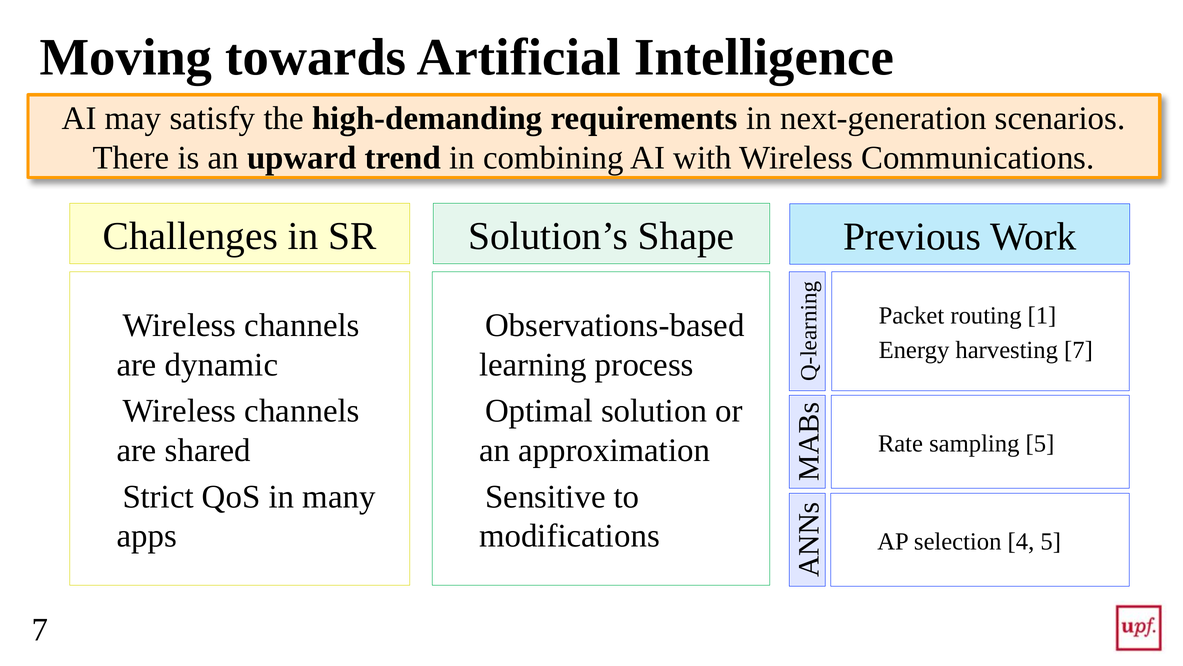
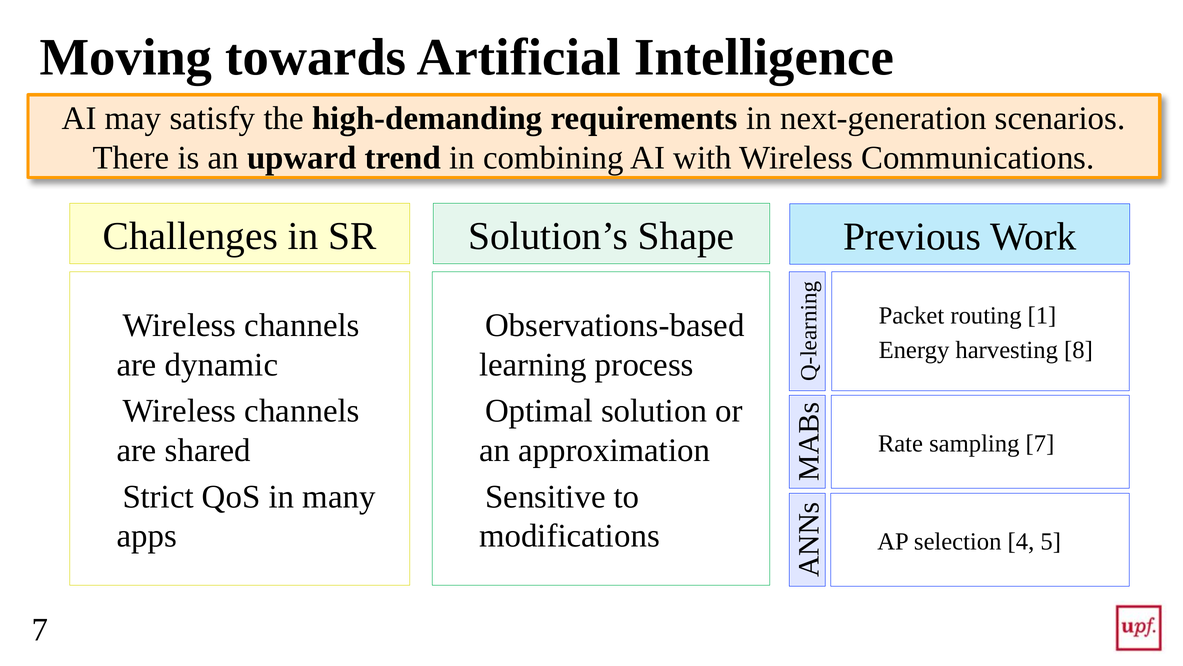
harvesting 7: 7 -> 8 (1078, 350)
sampling 5: 5 -> 7 (1040, 443)
